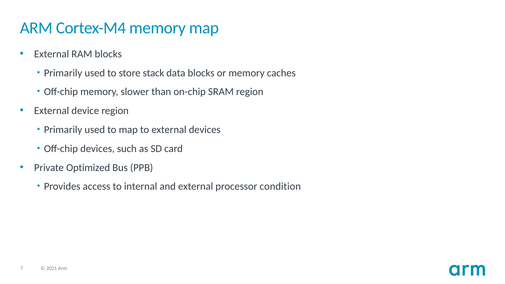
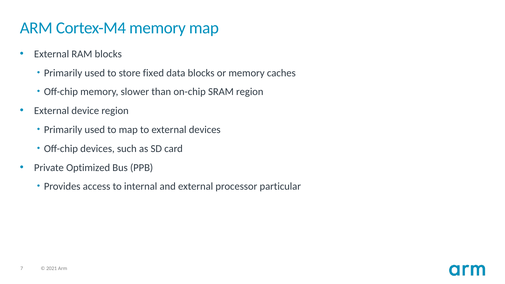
stack: stack -> fixed (153, 73)
condition: condition -> particular (280, 187)
